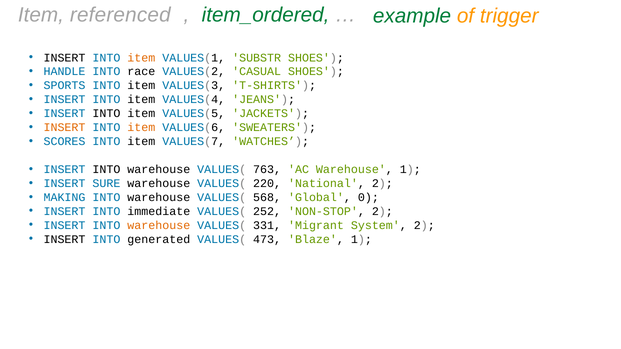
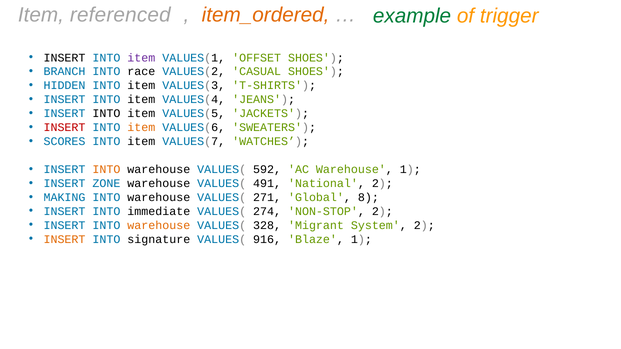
item_ordered colour: green -> orange (266, 15)
item colour: orange -> purple (141, 58)
SUBSTR: SUBSTR -> OFFSET (257, 58)
HANDLE: HANDLE -> BRANCH (64, 72)
SPORTS: SPORTS -> HIDDEN (64, 86)
INSERT colour: orange -> red (64, 128)
INTO colour: black -> orange (106, 170)
763: 763 -> 592 (267, 170)
SURE: SURE -> ZONE (106, 184)
220: 220 -> 491 (267, 184)
568: 568 -> 271 (267, 197)
0: 0 -> 8 (368, 197)
252: 252 -> 274 (267, 211)
331: 331 -> 328 (267, 225)
INSERT colour: black -> orange (64, 239)
generated: generated -> signature (159, 239)
473: 473 -> 916 (267, 239)
